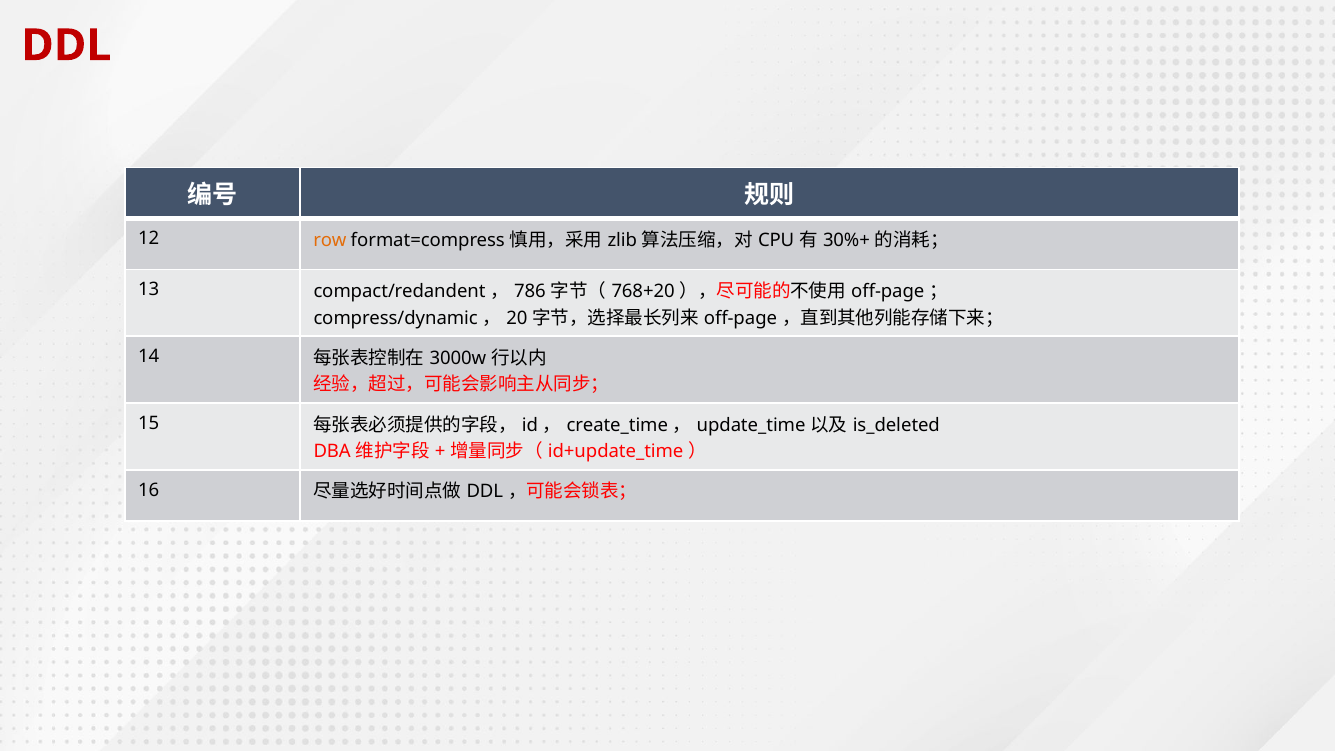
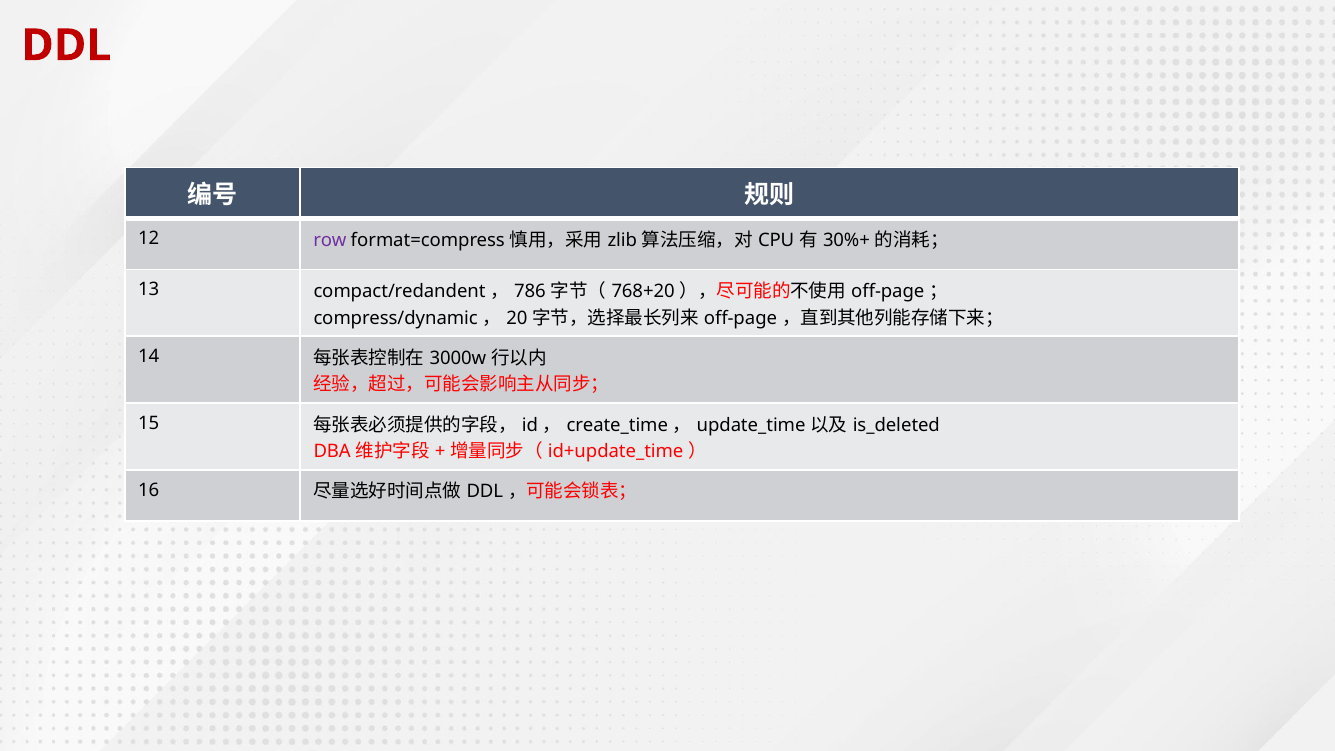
row colour: orange -> purple (330, 240)
